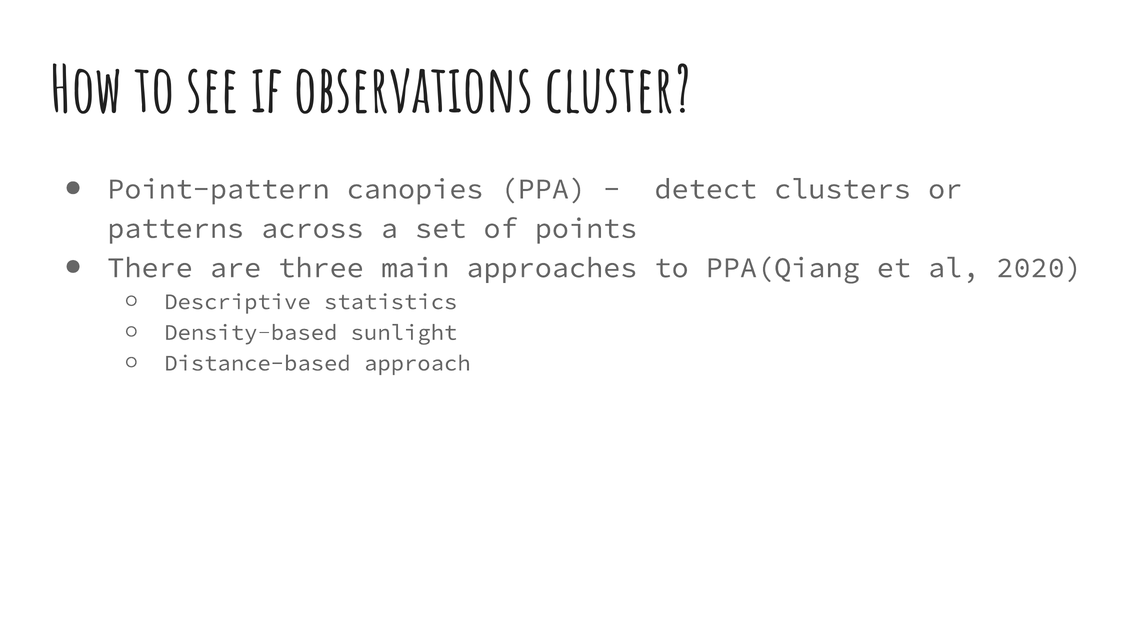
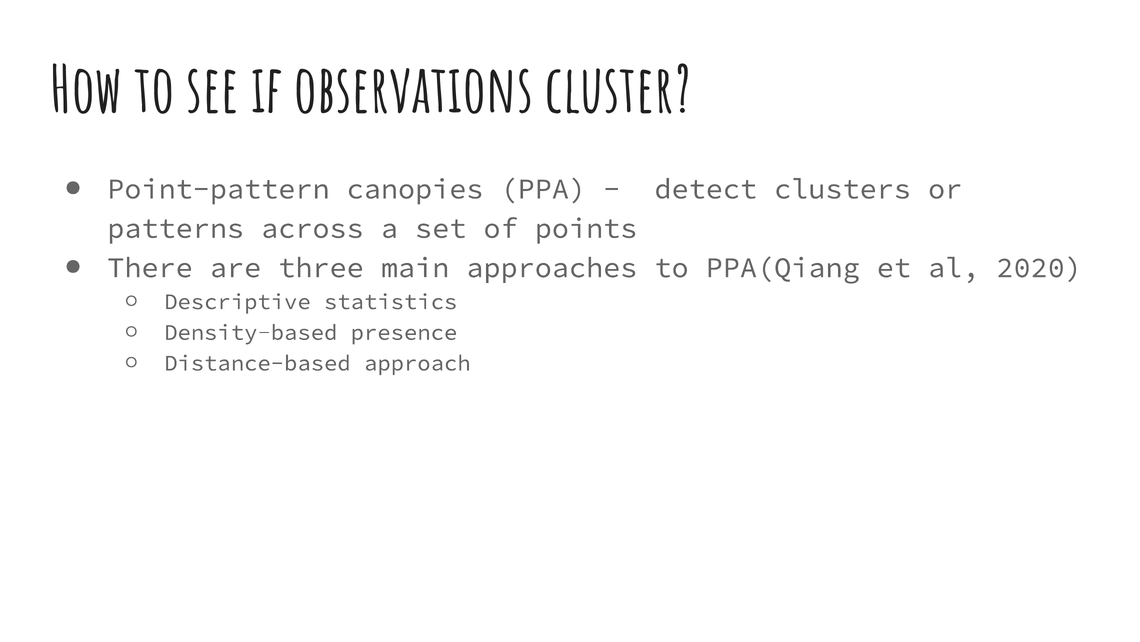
sunlight: sunlight -> presence (404, 332)
